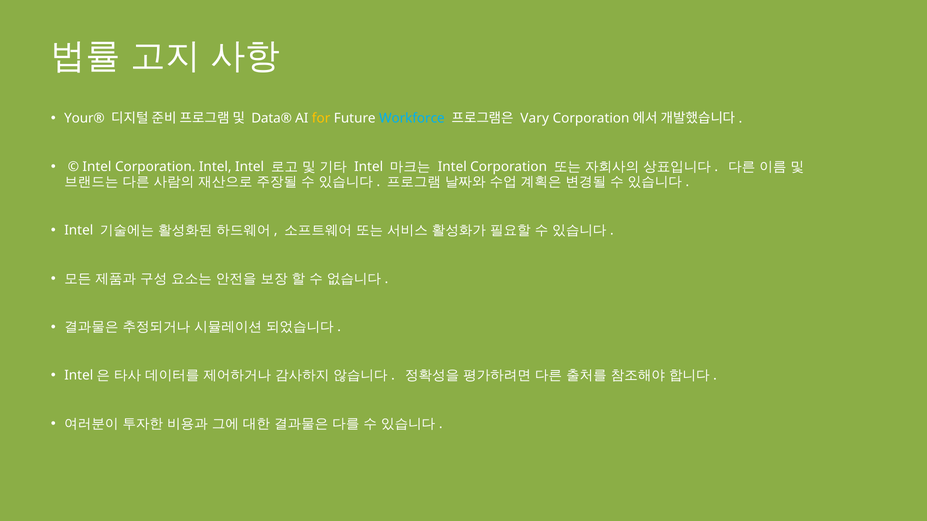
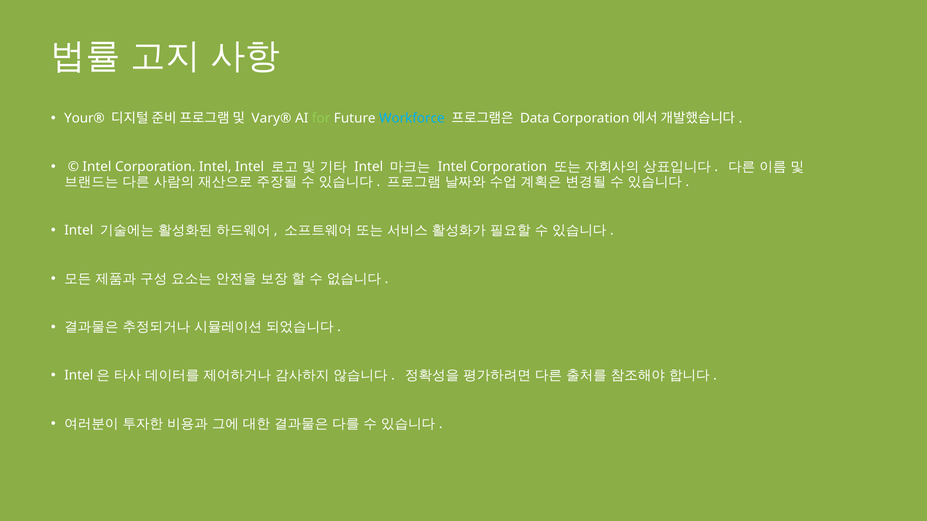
Data®: Data® -> Vary® (271, 119)
for colour: yellow -> light green (321, 119)
Vary: Vary -> Data (535, 119)
